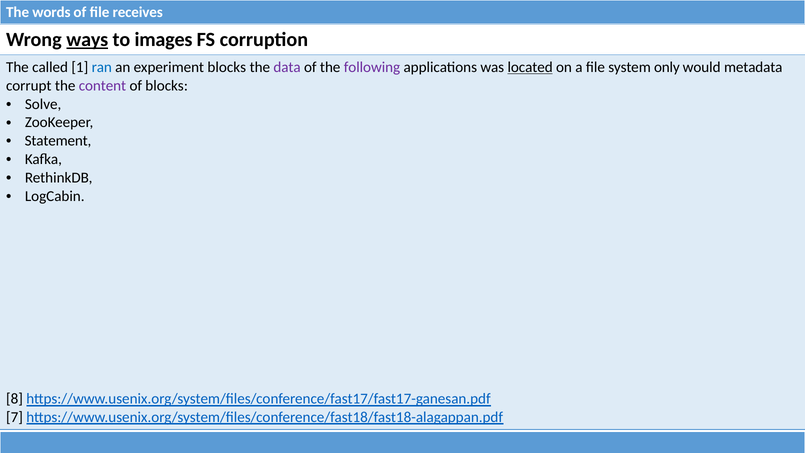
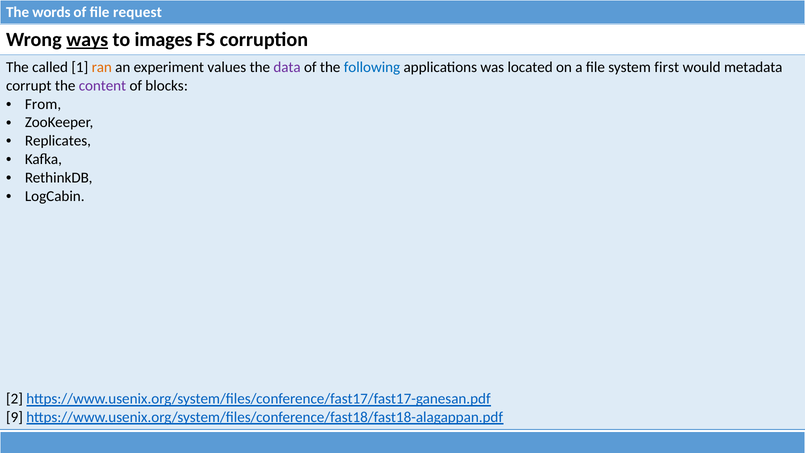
receives: receives -> request (138, 12)
ran colour: blue -> orange (102, 67)
experiment blocks: blocks -> values (227, 67)
following colour: purple -> blue (372, 67)
located underline: present -> none (530, 67)
only: only -> first (667, 67)
Solve: Solve -> From (43, 104)
Statement: Statement -> Replicates (58, 141)
8: 8 -> 2 (14, 399)
7: 7 -> 9 (14, 417)
